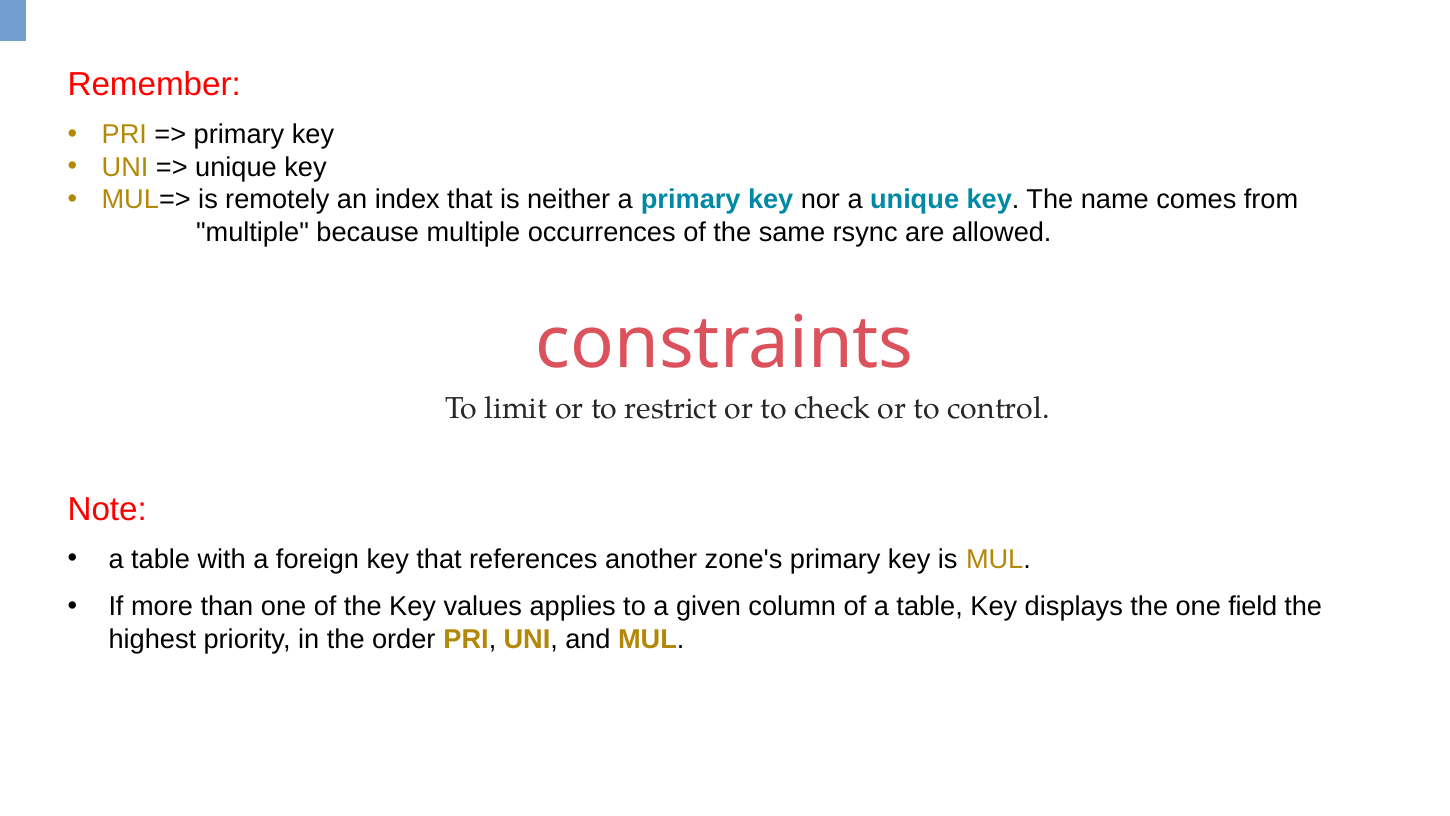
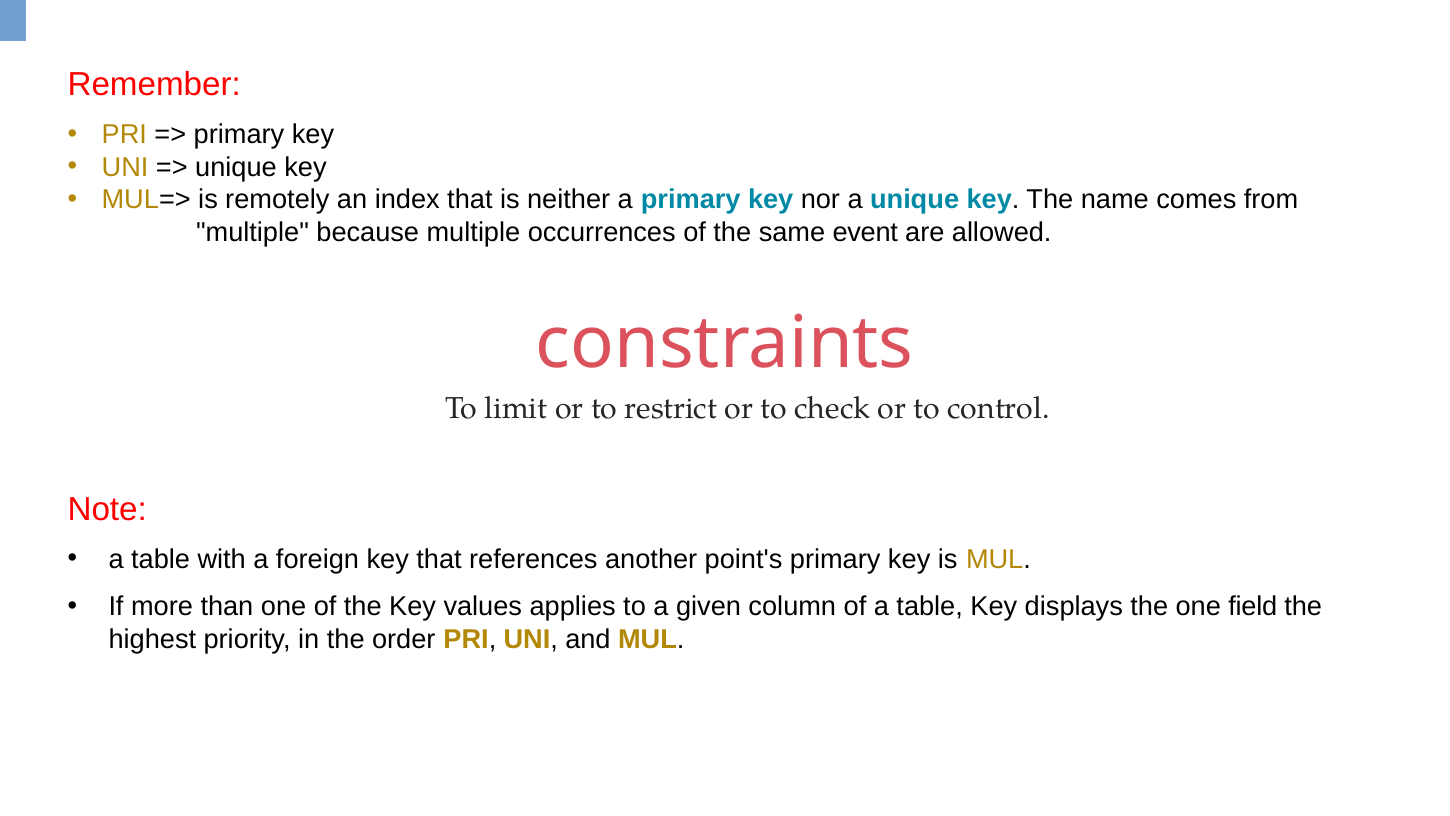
rsync: rsync -> event (865, 232)
zone's: zone's -> point's (744, 559)
